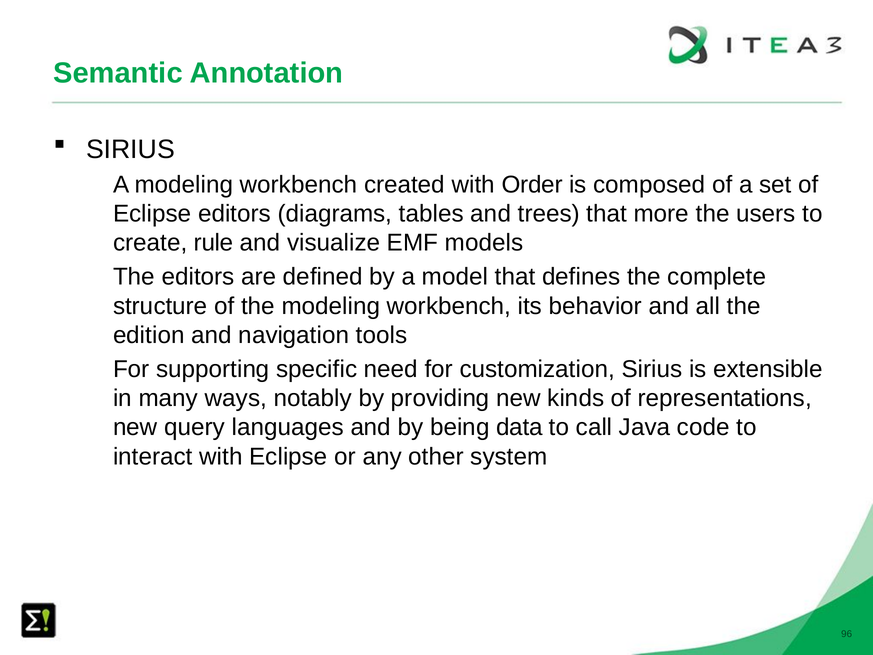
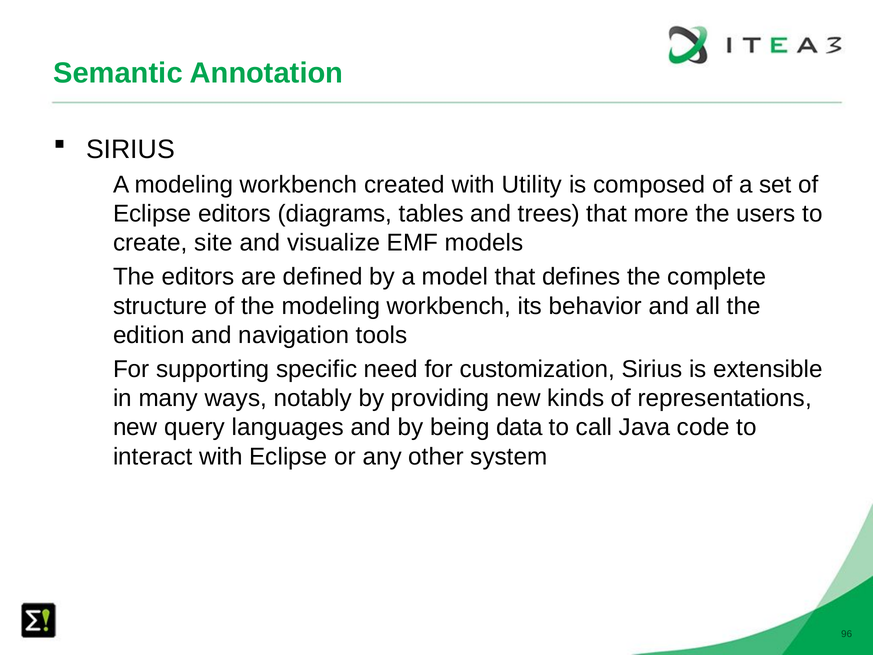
Order: Order -> Utility (532, 185)
rule: rule -> site (213, 243)
